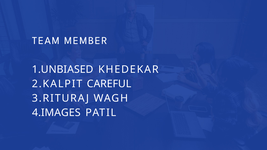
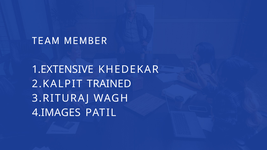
1.UNBIASED: 1.UNBIASED -> 1.EXTENSIVE (63, 69)
CAREFUL: CAREFUL -> TRAINED (109, 84)
